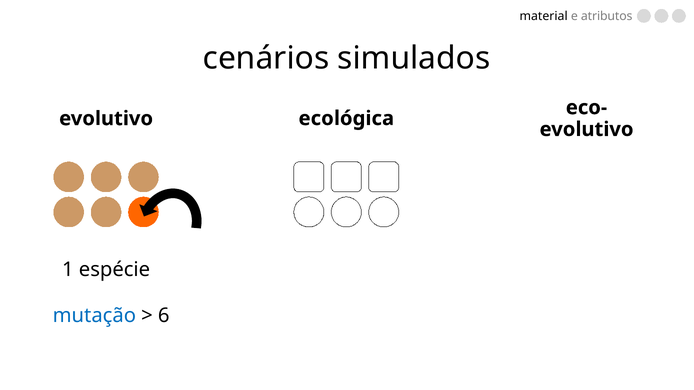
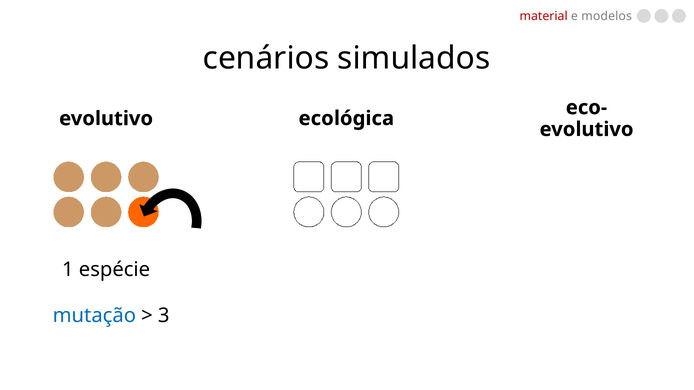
material colour: black -> red (544, 16)
atributos: atributos -> modelos (607, 16)
6: 6 -> 3 (164, 316)
